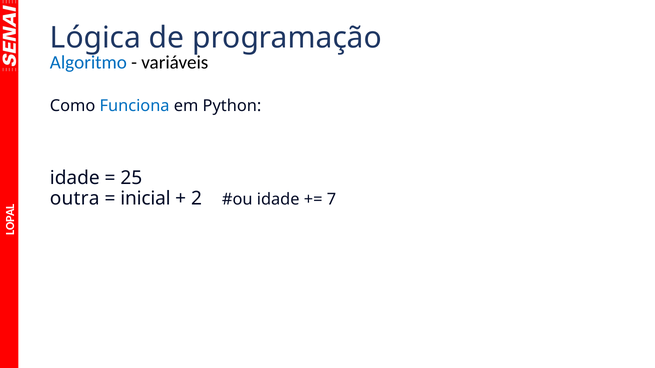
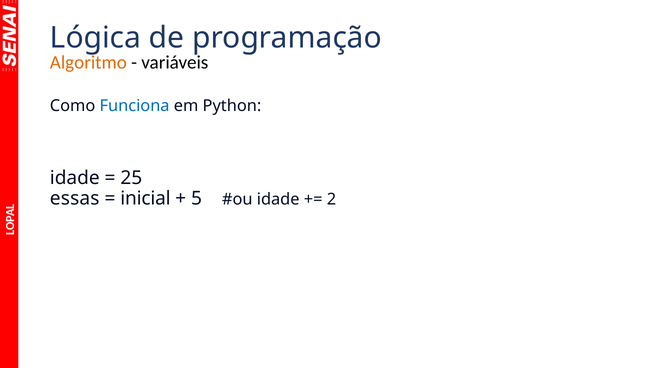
Algoritmo colour: blue -> orange (88, 63)
outra: outra -> essas (75, 199)
2: 2 -> 5 (197, 199)
7: 7 -> 2 (332, 200)
